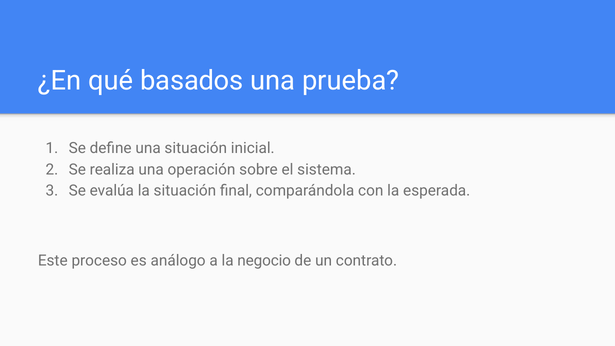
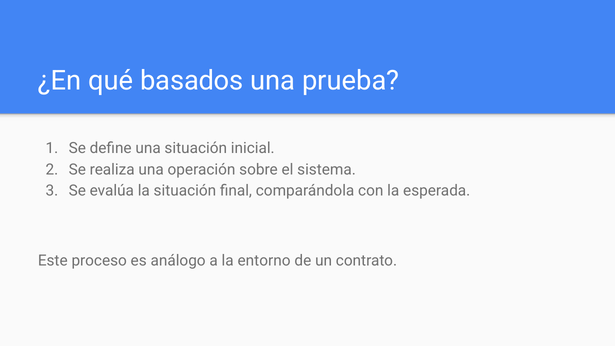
negocio: negocio -> entorno (264, 260)
